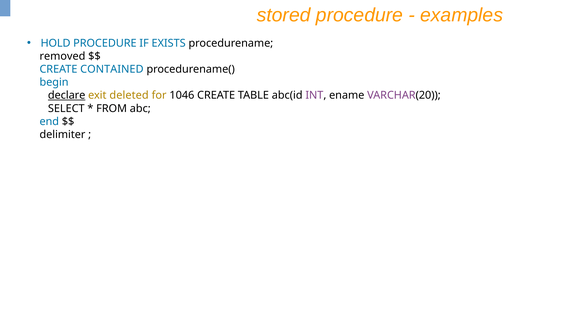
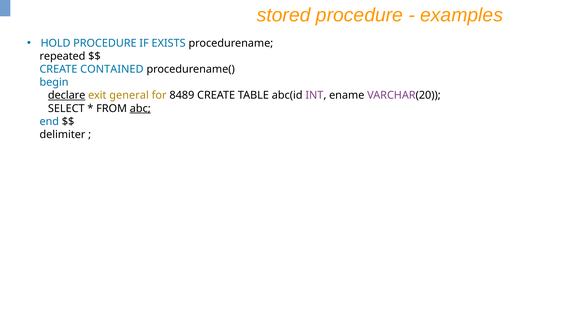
removed: removed -> repeated (62, 56)
deleted: deleted -> general (129, 95)
1046: 1046 -> 8489 (182, 95)
abc underline: none -> present (140, 109)
